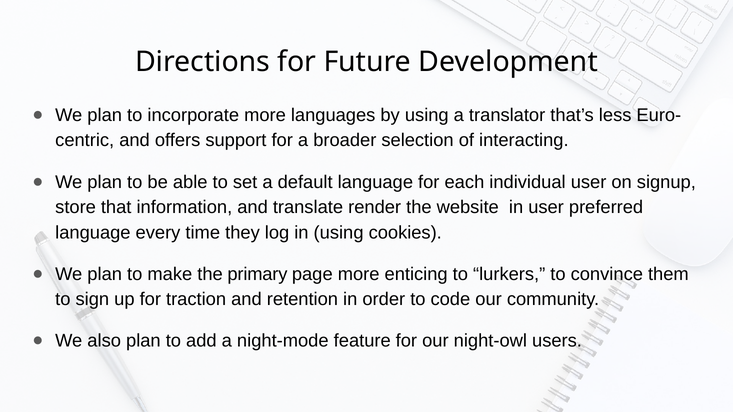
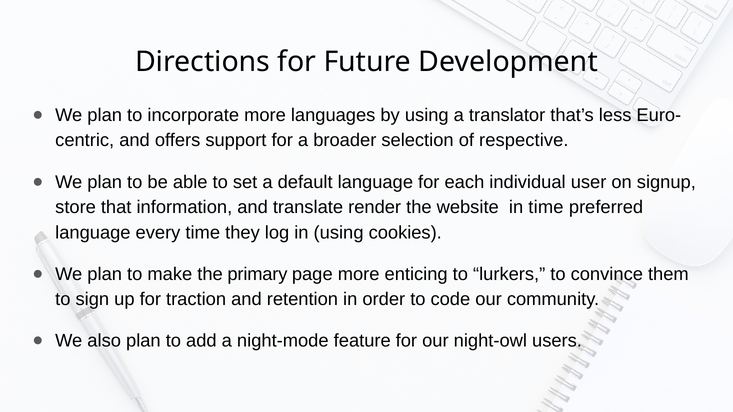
interacting: interacting -> respective (524, 141)
in user: user -> time (546, 207)
